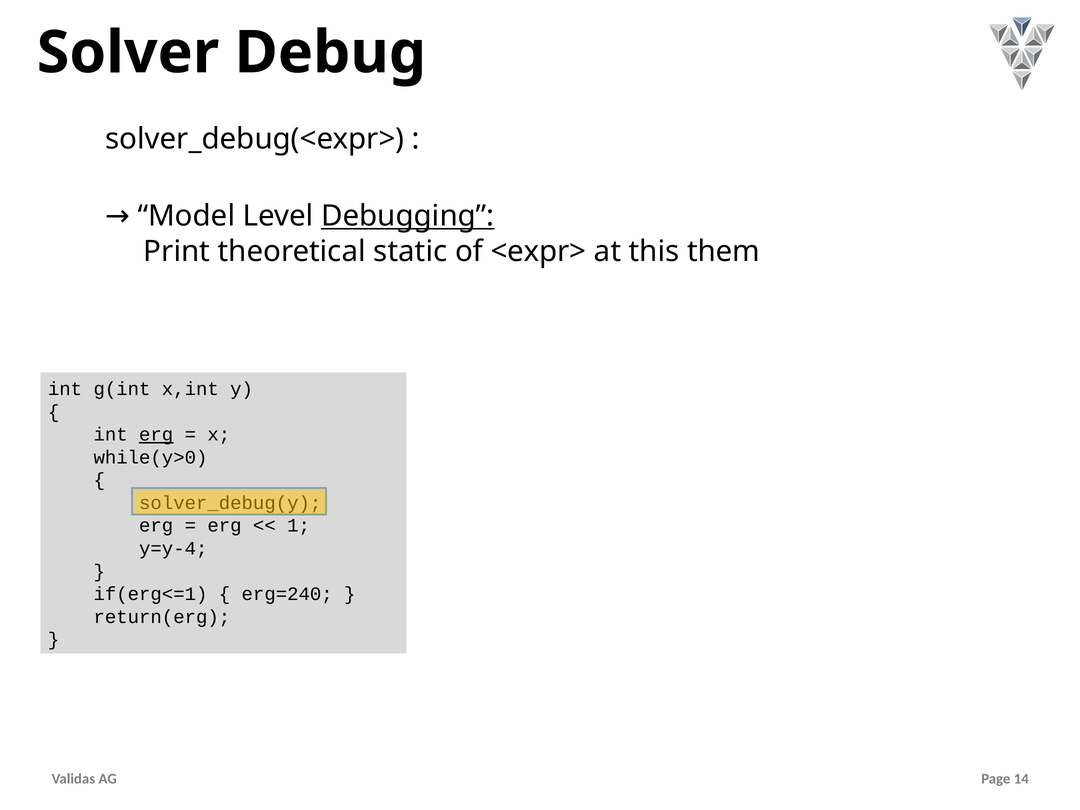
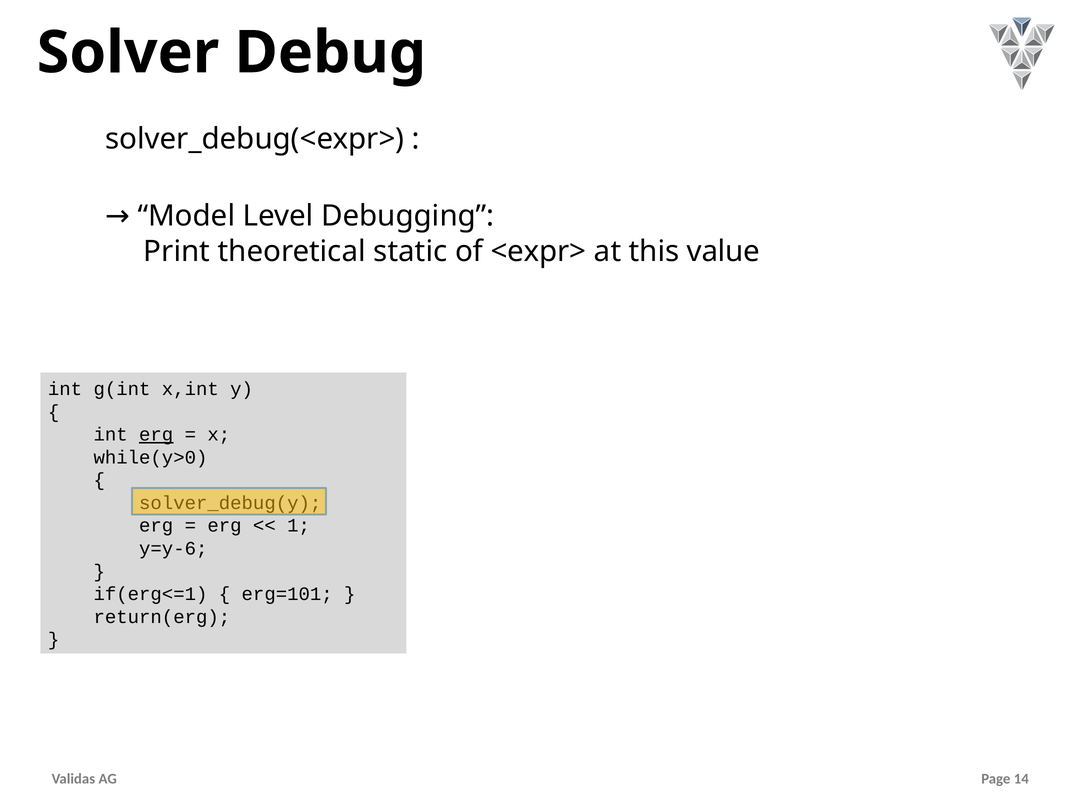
Debugging underline: present -> none (408, 216)
them: them -> value (723, 251)
y=y-4: y=y-4 -> y=y-6 (173, 549)
erg=240: erg=240 -> erg=101 (287, 594)
